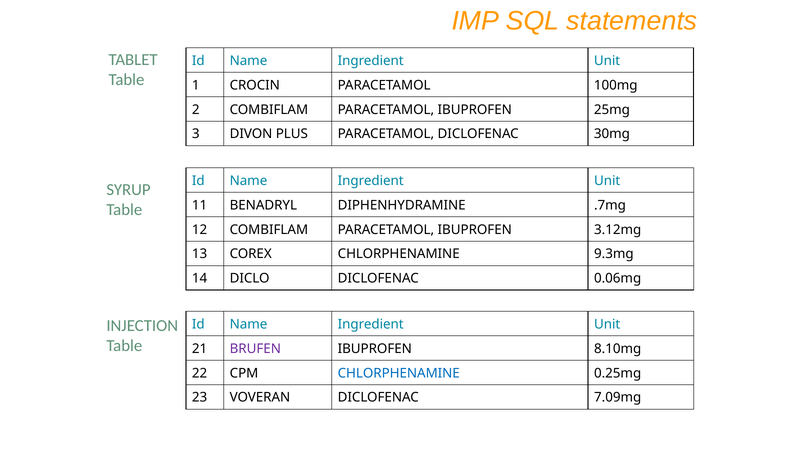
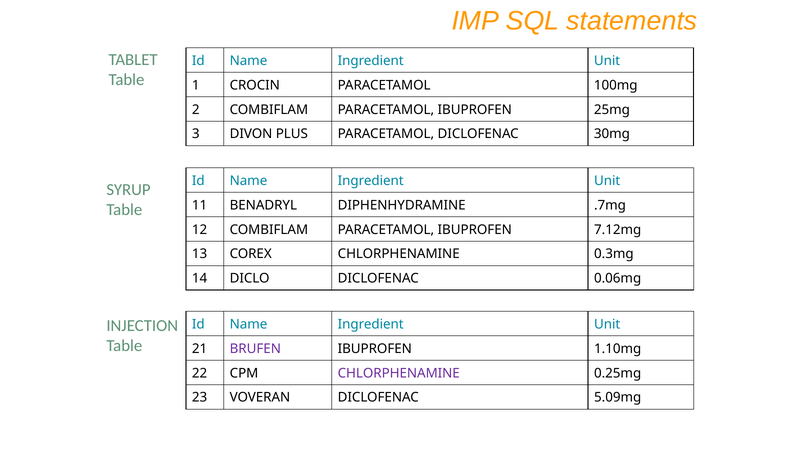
3.12mg: 3.12mg -> 7.12mg (618, 230)
9.3mg: 9.3mg -> 0.3mg (614, 254)
8.10mg: 8.10mg -> 1.10mg (618, 349)
CHLORPHENAMINE colour: blue -> purple (399, 373)
7.09mg: 7.09mg -> 5.09mg (618, 398)
